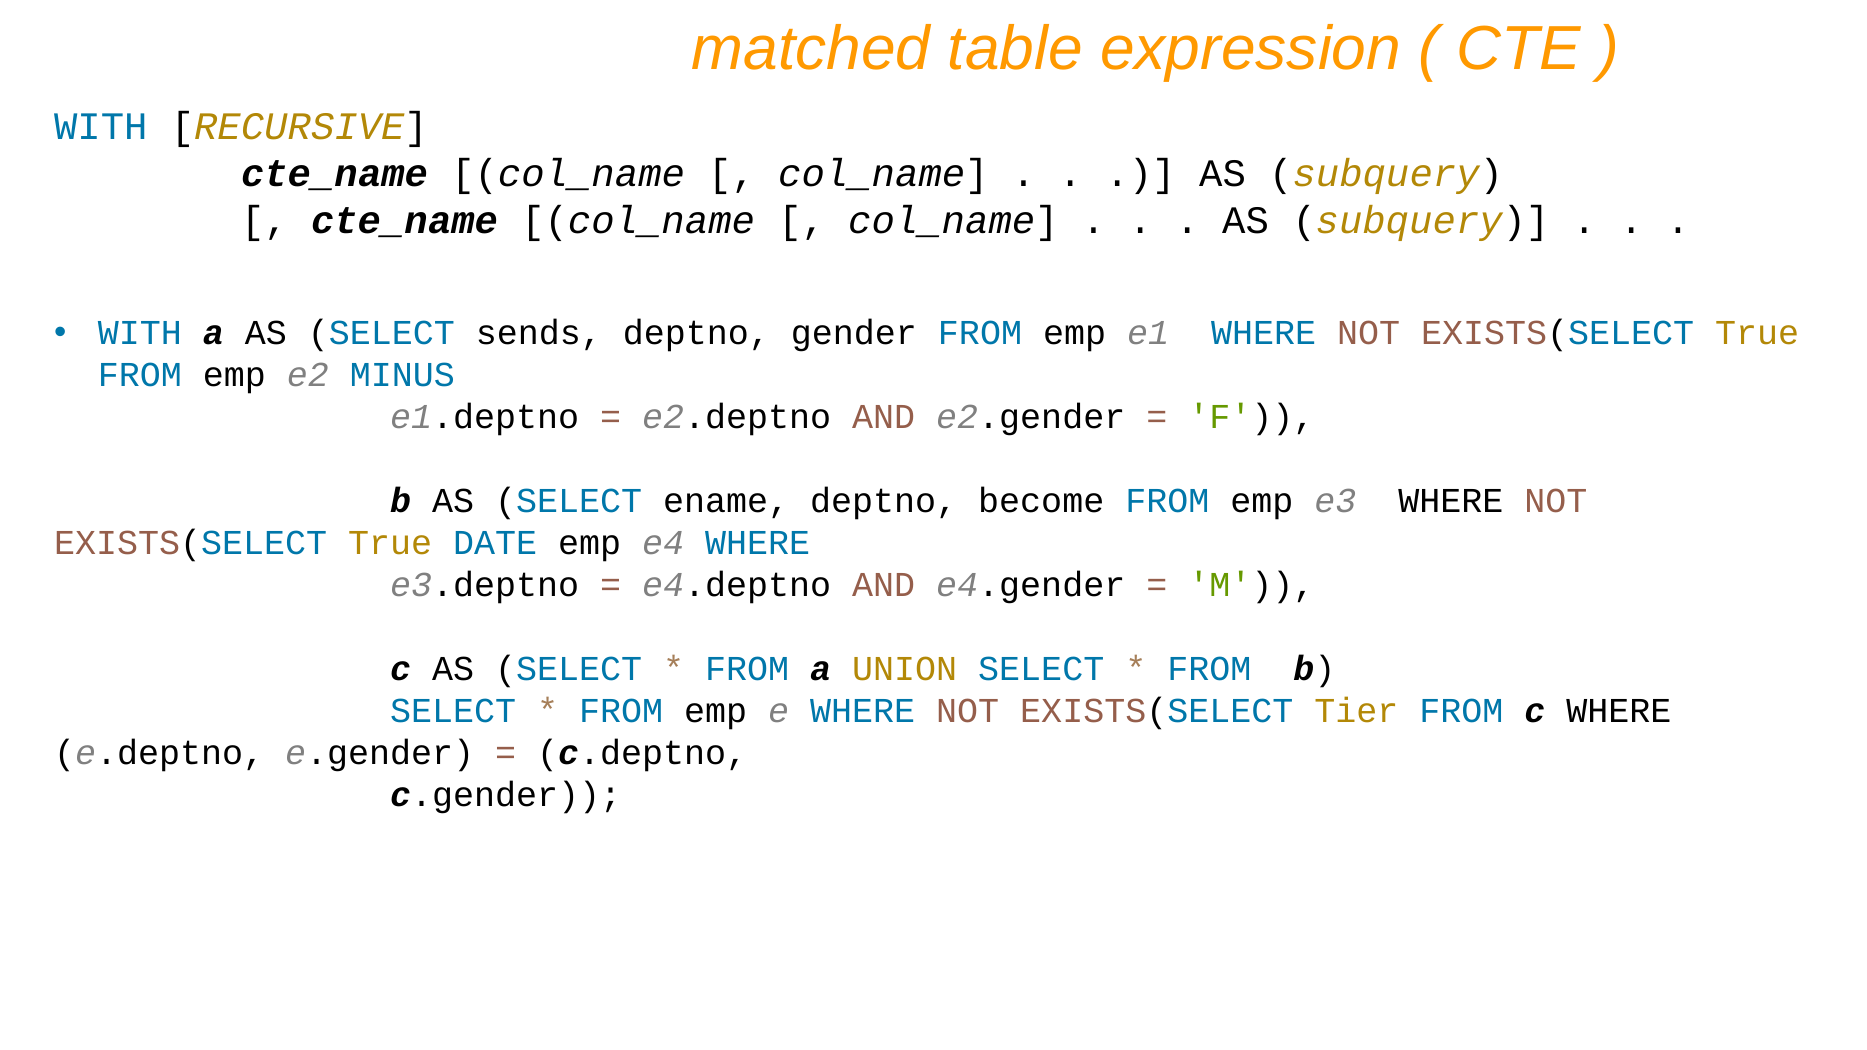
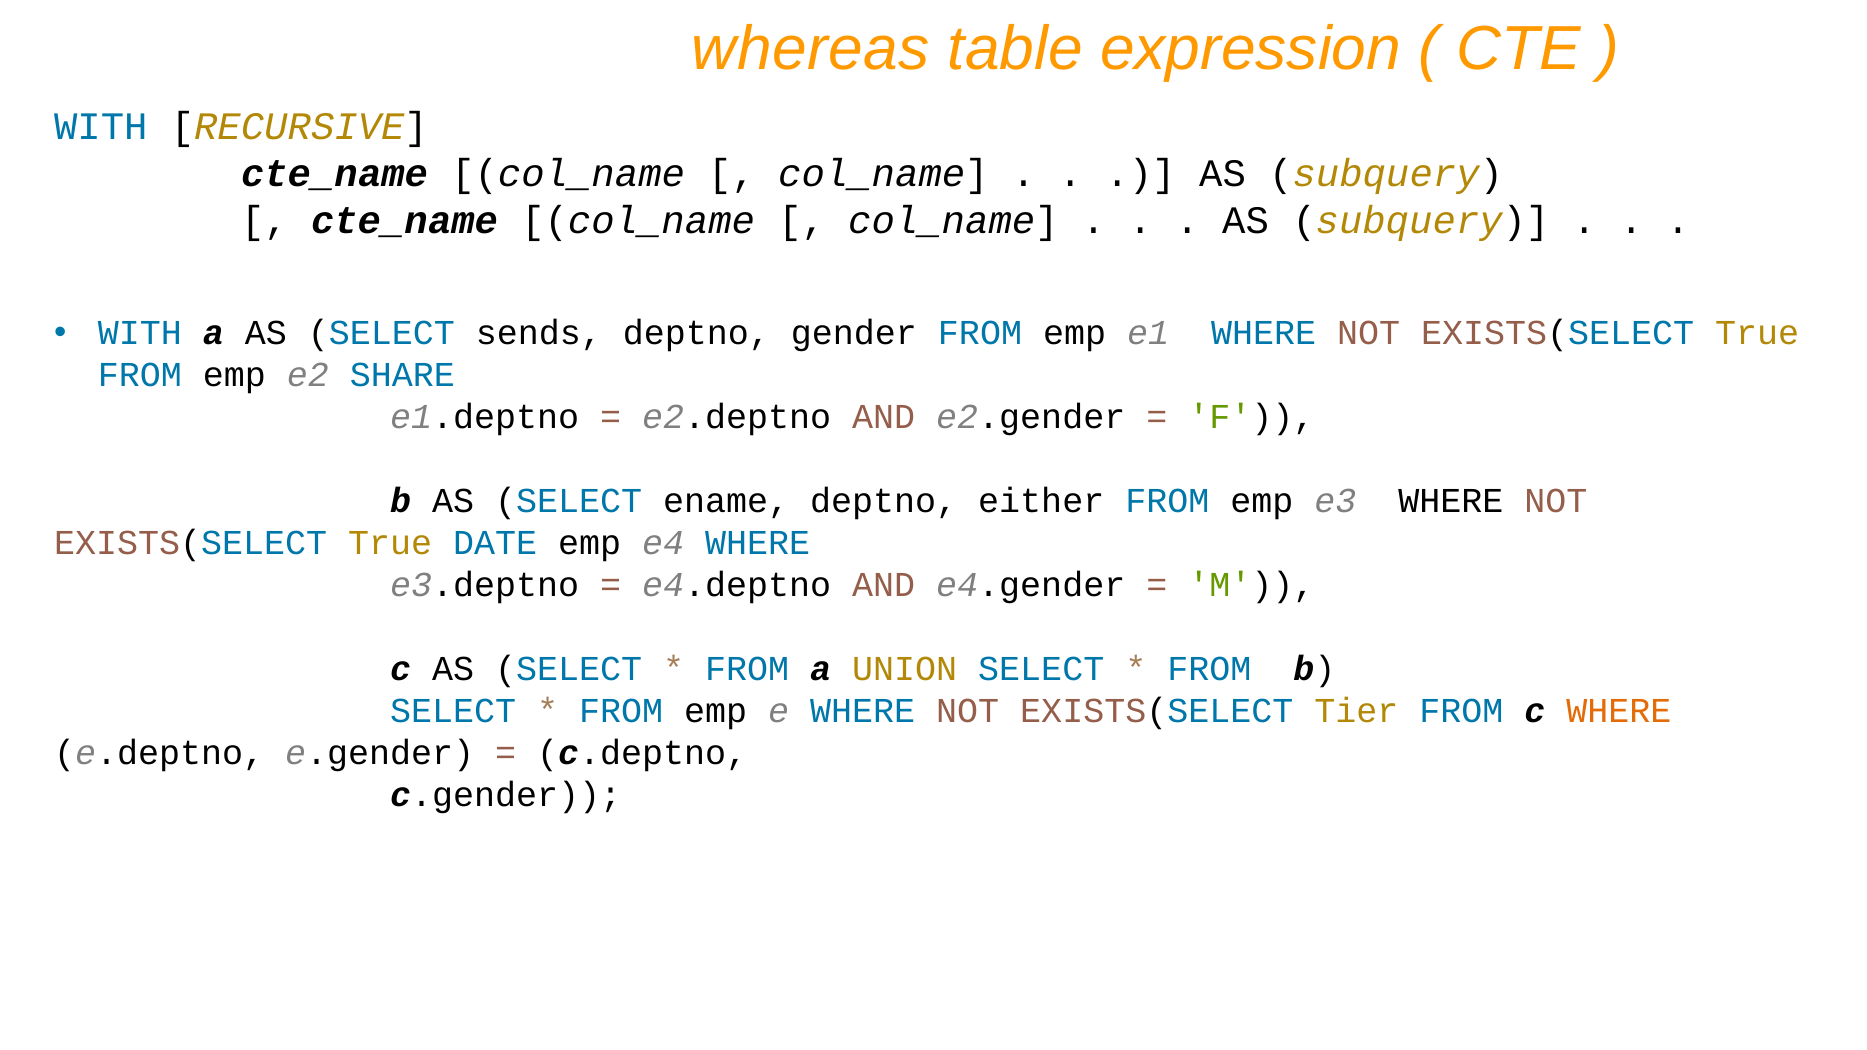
matched: matched -> whereas (811, 49)
MINUS: MINUS -> SHARE (402, 375)
become: become -> either (1041, 502)
WHERE colour: black -> orange (1619, 712)
